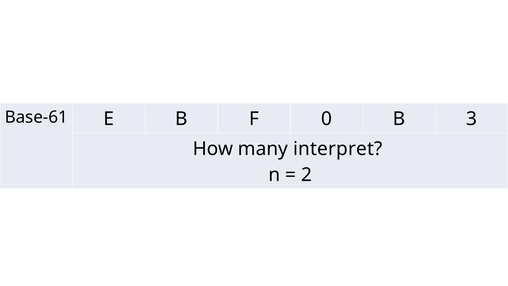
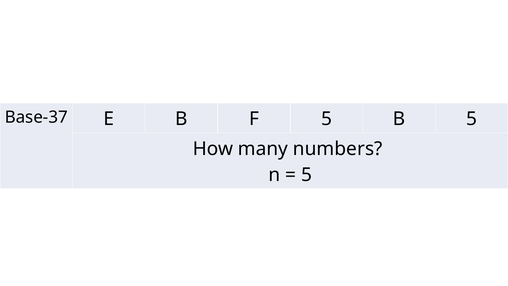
Base-61: Base-61 -> Base-37 (36, 117)
F 0: 0 -> 5 (327, 119)
B 3: 3 -> 5 (472, 119)
interpret: interpret -> numbers (338, 149)
2: 2 -> 5 (307, 175)
